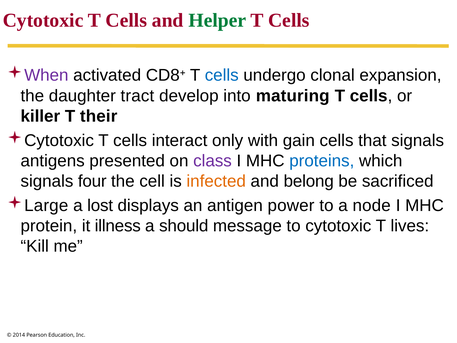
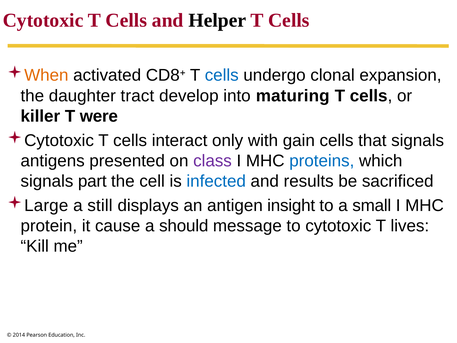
Helper colour: green -> black (217, 20)
When colour: purple -> orange (46, 75)
their: their -> were (99, 116)
four: four -> part (92, 181)
infected colour: orange -> blue (216, 181)
belong: belong -> results (309, 181)
lost: lost -> still (100, 205)
power: power -> insight (291, 205)
node: node -> small (372, 205)
illness: illness -> cause (118, 226)
